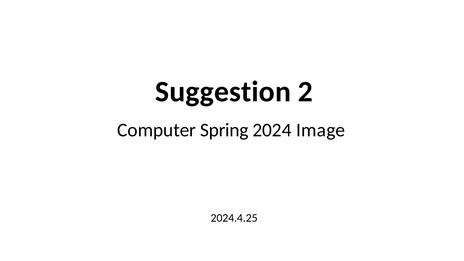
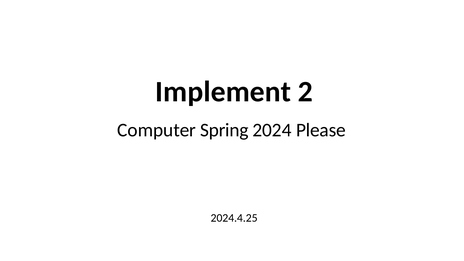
Suggestion: Suggestion -> Implement (223, 92)
Image: Image -> Please (321, 130)
